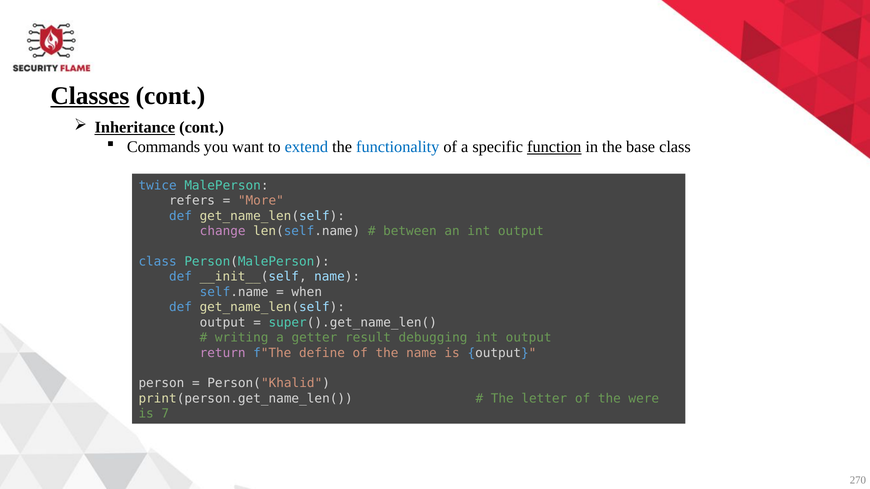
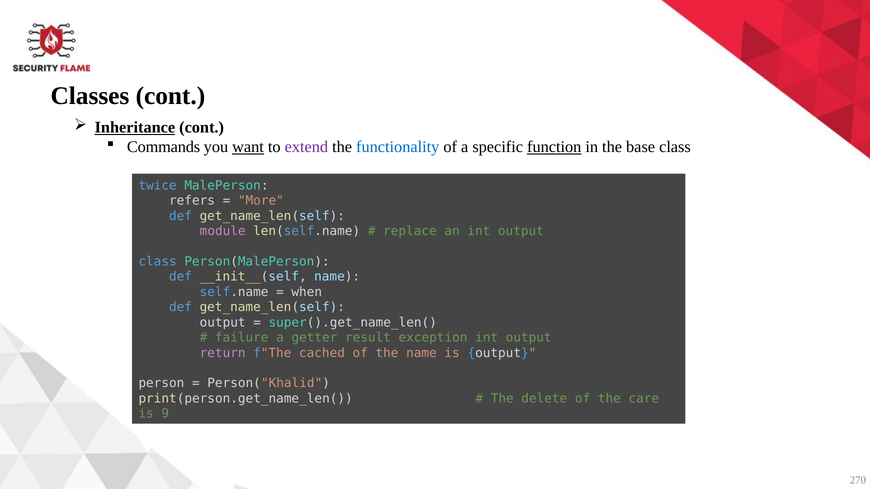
Classes underline: present -> none (90, 96)
want underline: none -> present (248, 147)
extend colour: blue -> purple (306, 147)
change: change -> module (223, 231)
between: between -> replace (410, 231)
writing: writing -> failure (242, 338)
debugging: debugging -> exception (433, 338)
define: define -> cached (322, 353)
letter: letter -> delete (544, 399)
were: were -> care (644, 399)
7: 7 -> 9 (165, 414)
